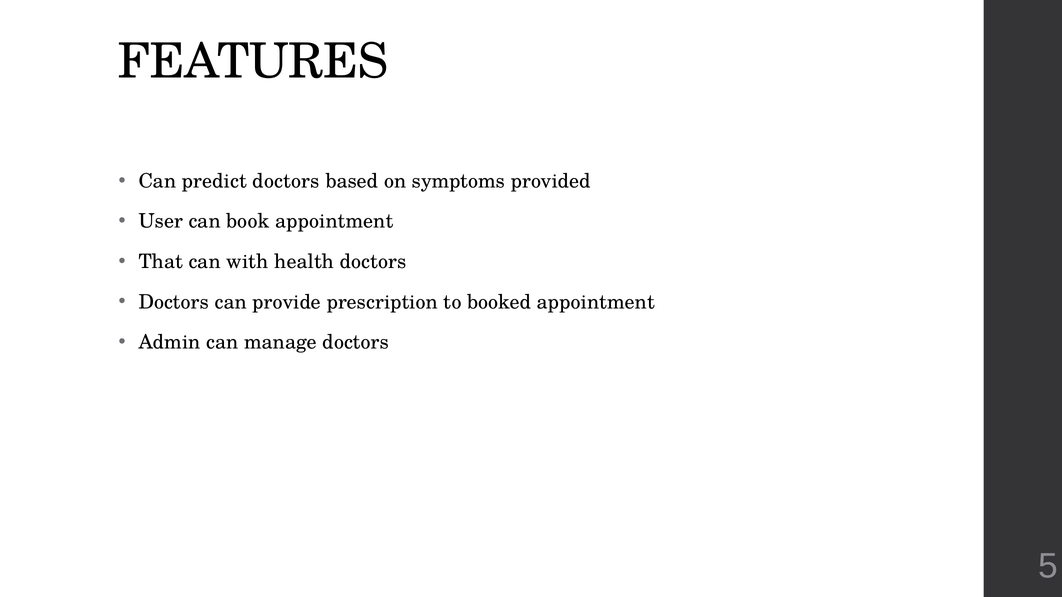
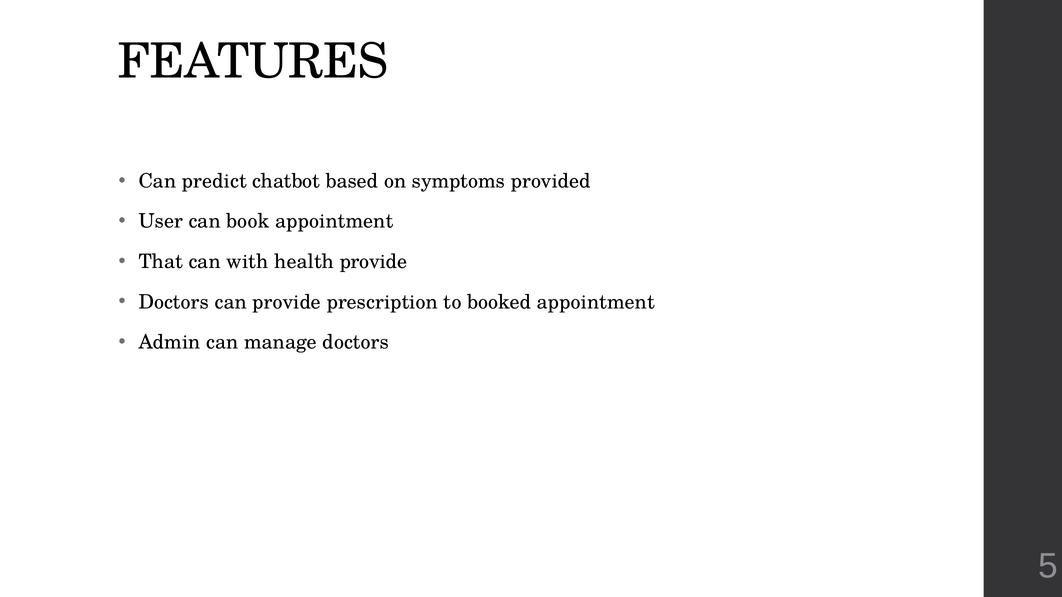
predict doctors: doctors -> chatbot (286, 181)
health doctors: doctors -> provide (373, 262)
